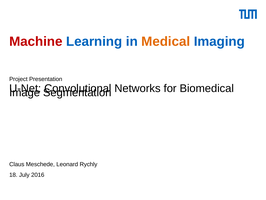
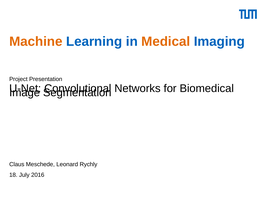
Machine colour: red -> orange (36, 41)
